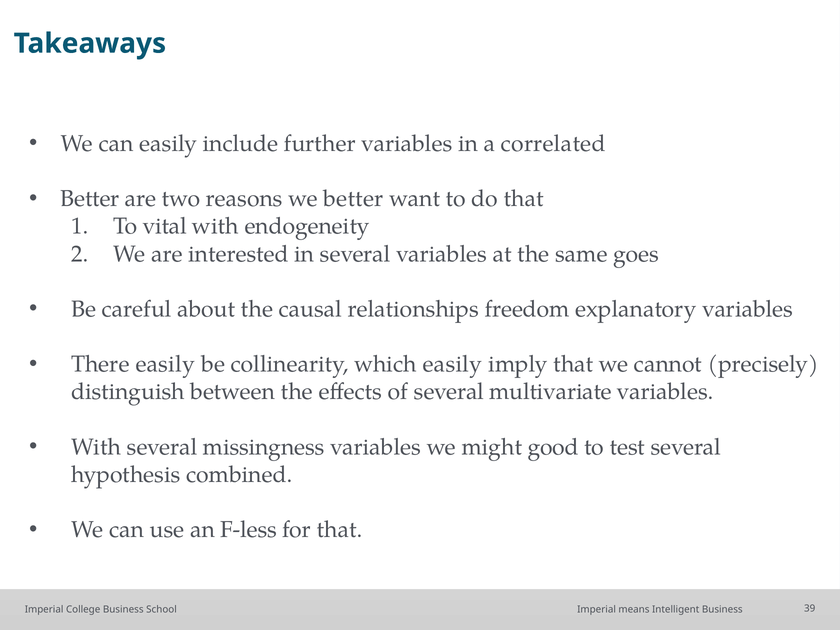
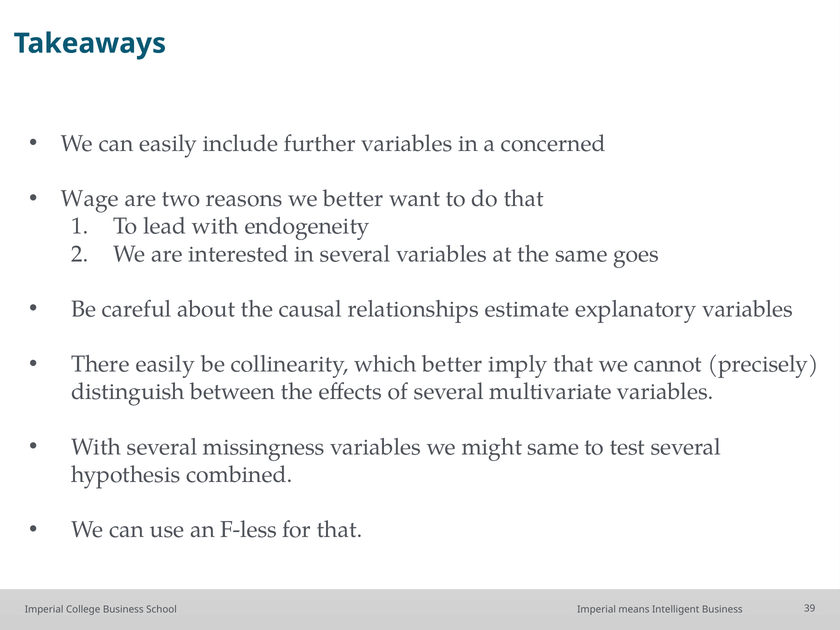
correlated: correlated -> concerned (553, 144)
Better: Better -> Wage (90, 199)
vital: vital -> lead (165, 226)
freedom: freedom -> estimate (527, 309)
which easily: easily -> better (452, 364)
might good: good -> same (553, 447)
